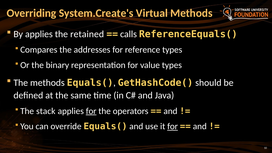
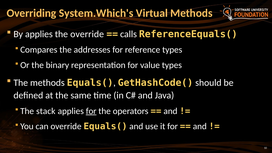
System.Create's: System.Create's -> System.Which's (96, 13)
the retained: retained -> override (87, 34)
for underline: present -> none (173, 126)
